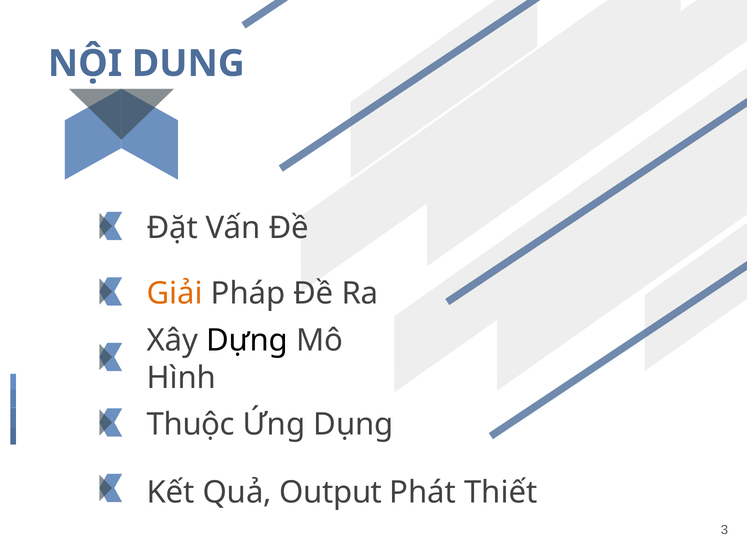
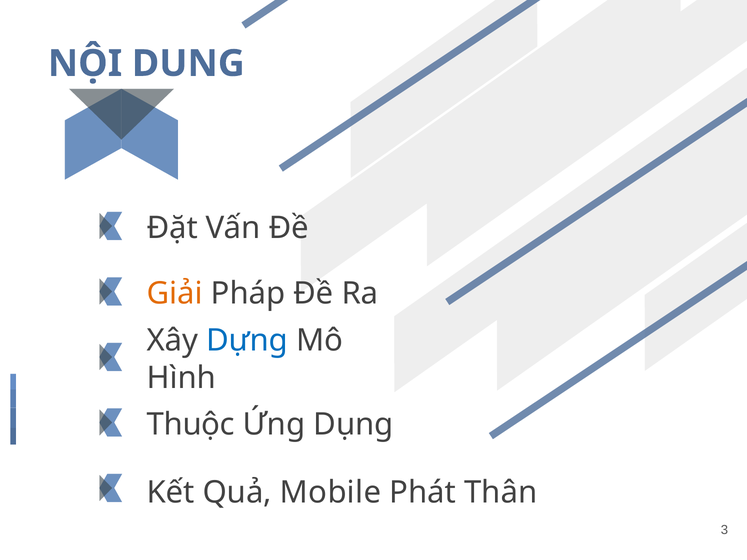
Dựng colour: black -> blue (247, 341)
Output: Output -> Mobile (330, 492)
Thiết: Thiết -> Thân (501, 492)
